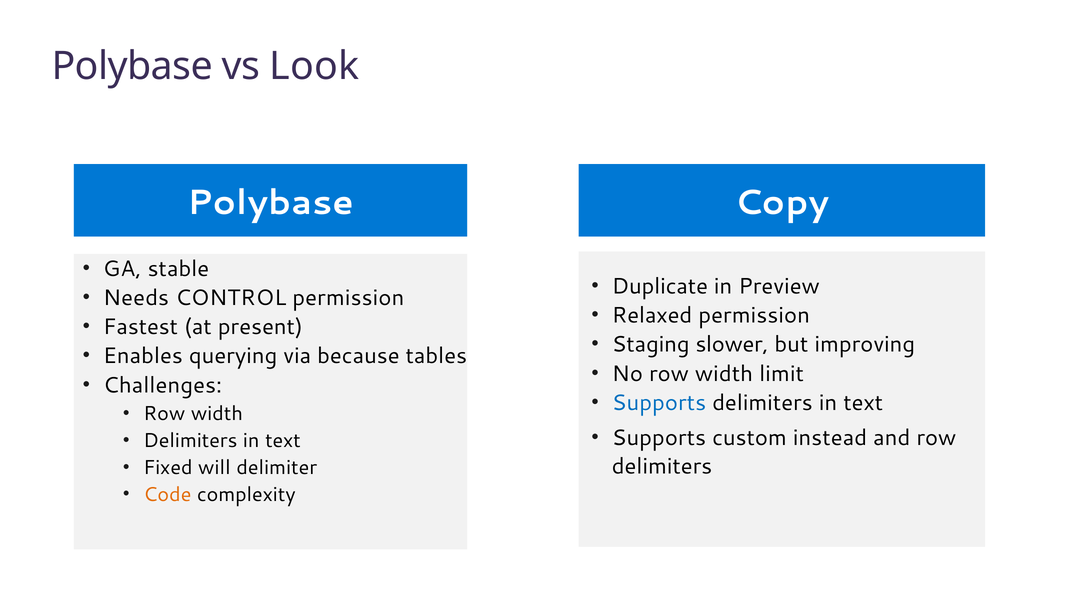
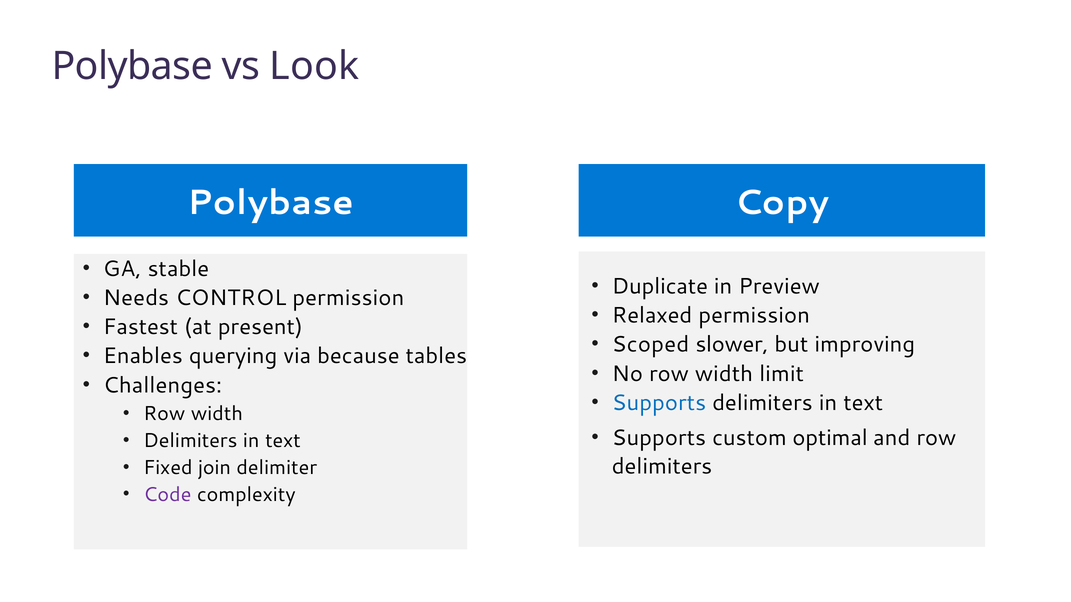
Staging: Staging -> Scoped (650, 345)
instead: instead -> optimal (830, 438)
will: will -> join (214, 468)
Code colour: orange -> purple (167, 495)
